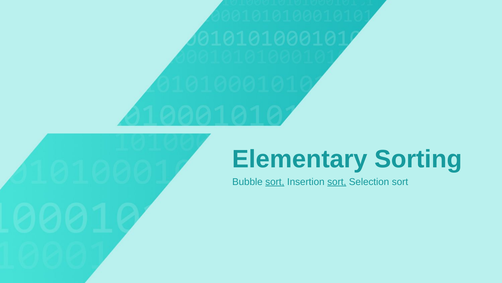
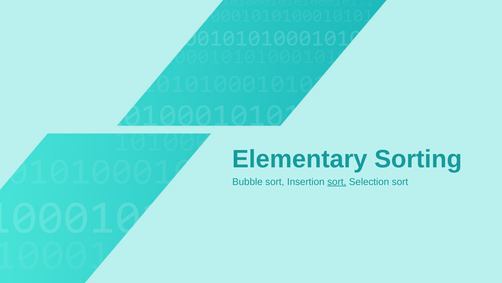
sort underline: present -> none (275, 181)
